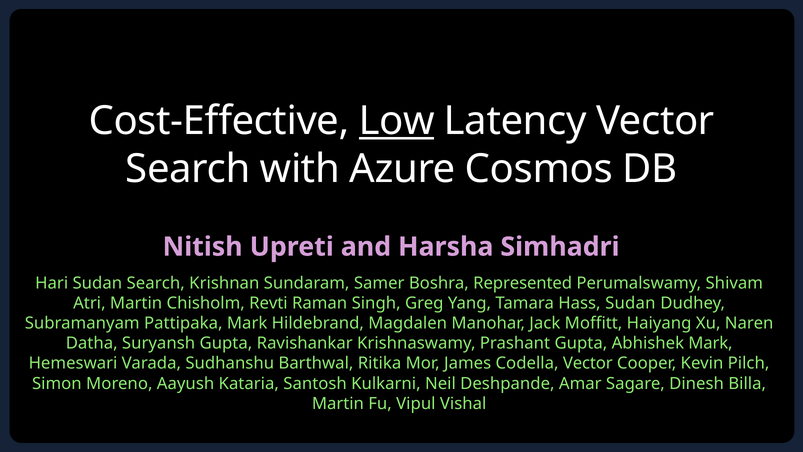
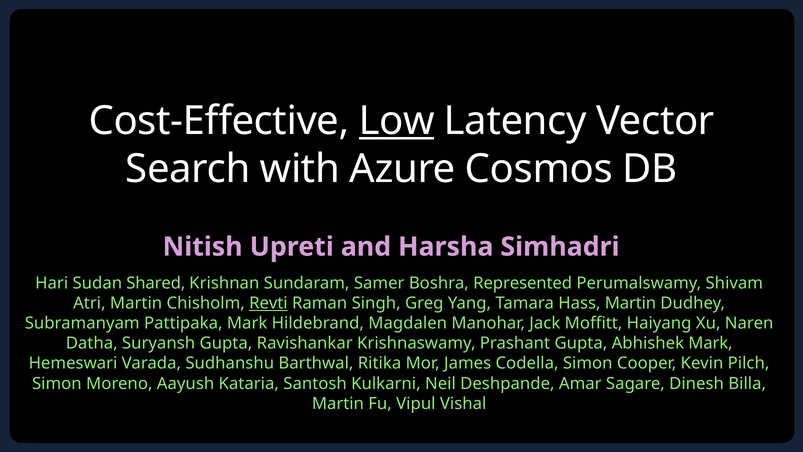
Sudan Search: Search -> Shared (156, 283)
Revti underline: none -> present (268, 303)
Hass Sudan: Sudan -> Martin (631, 303)
Codella Vector: Vector -> Simon (588, 363)
